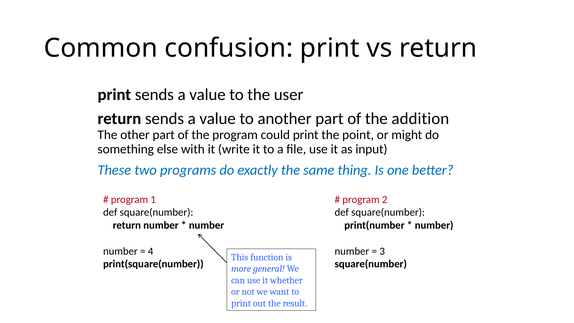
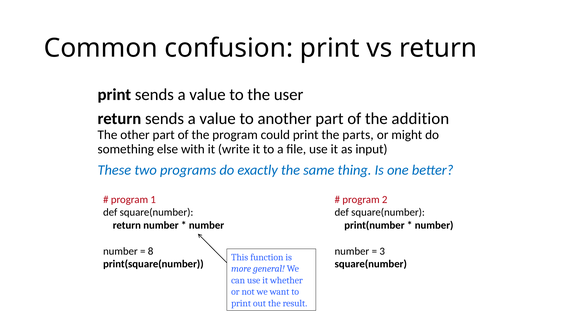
point: point -> parts (358, 135)
4: 4 -> 8 (151, 251)
